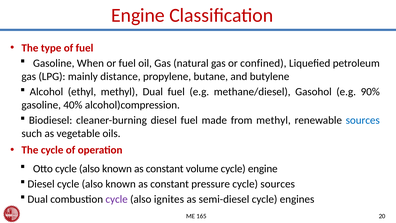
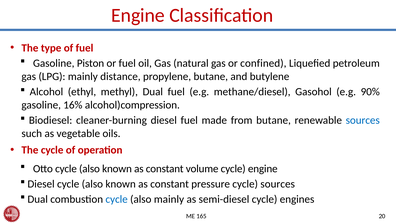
When: When -> Piston (91, 63)
40%: 40% -> 16% (73, 105)
from methyl: methyl -> butane (274, 120)
cycle colour: purple -> blue (117, 199)
also ignites: ignites -> mainly (169, 199)
